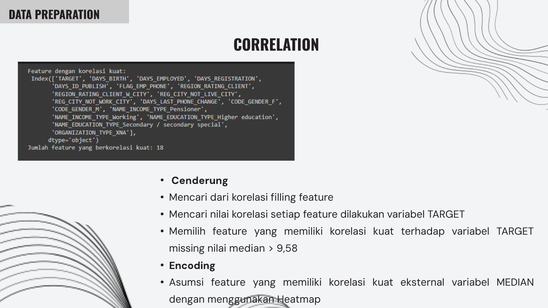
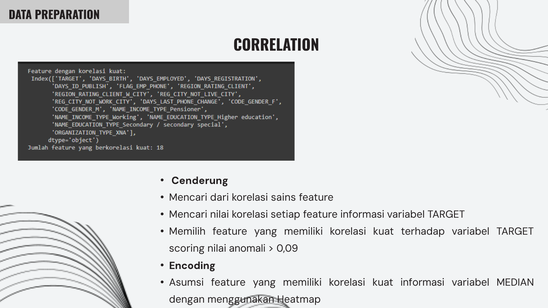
filling: filling -> sains (283, 198)
feature dilakukan: dilakukan -> informasi (362, 215)
missing: missing -> scoring (187, 249)
nilai median: median -> anomali (247, 249)
9,58: 9,58 -> 0,09 (287, 249)
kuat eksternal: eksternal -> informasi (423, 283)
